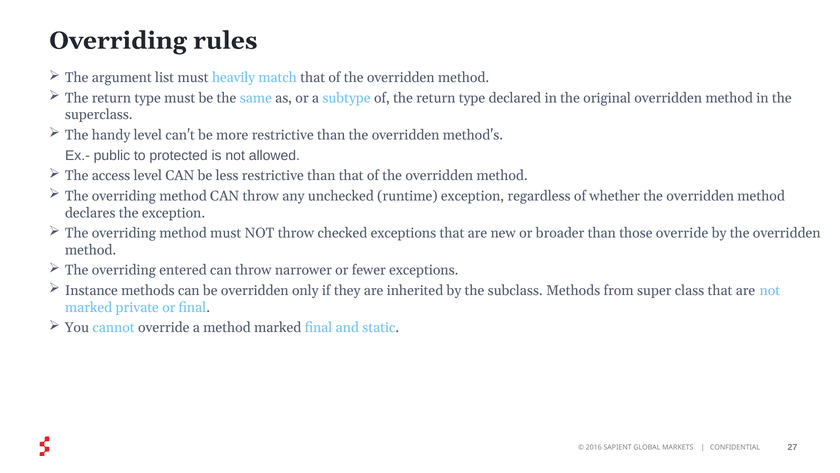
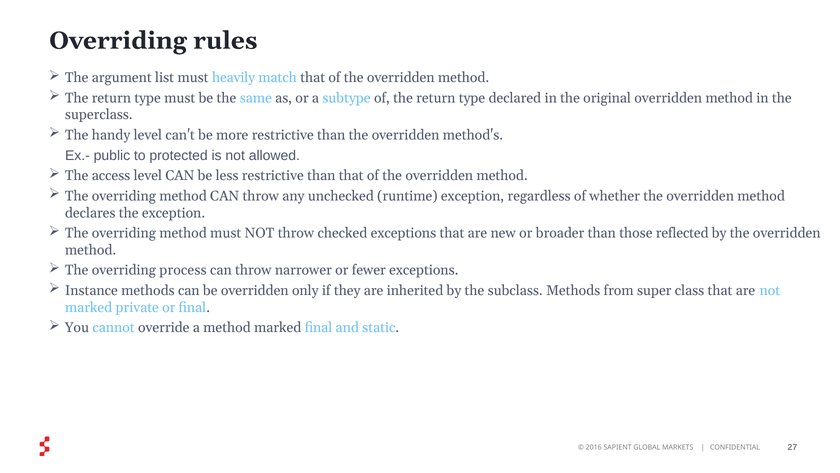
those override: override -> reflected (682, 233)
entered: entered -> process (183, 270)
